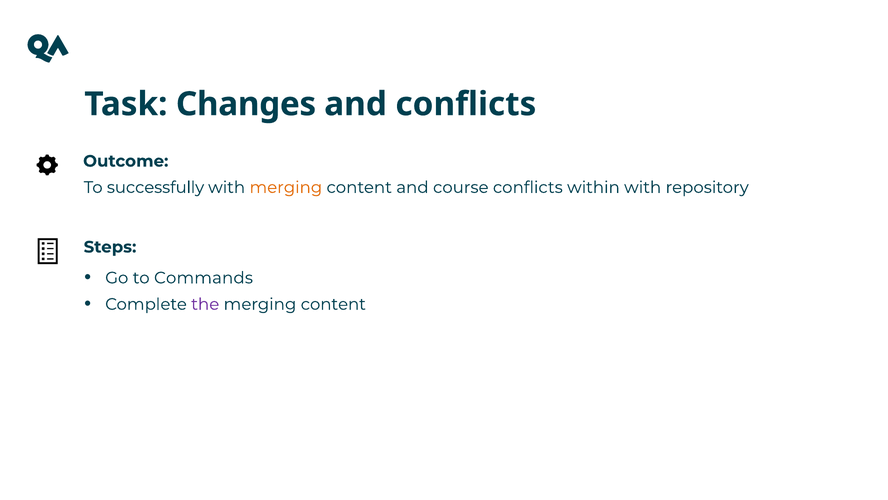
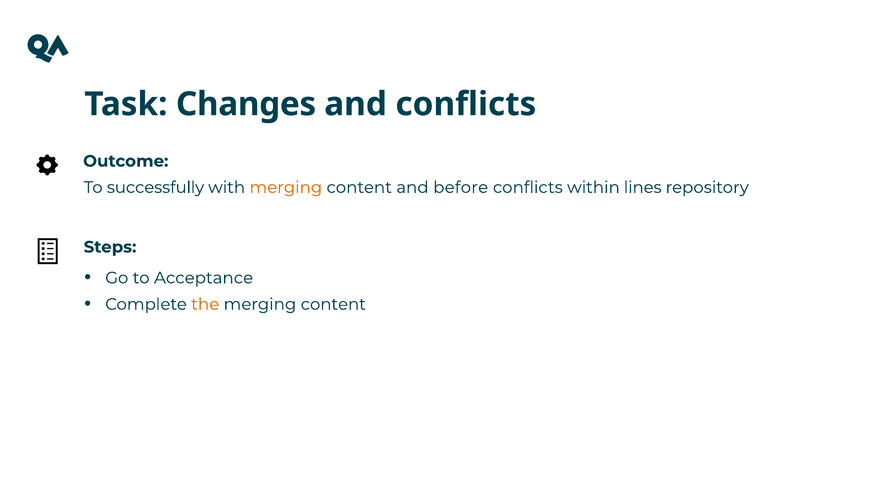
course: course -> before (461, 187)
within with: with -> lines (643, 187)
Commands: Commands -> Acceptance (204, 278)
the colour: purple -> orange (205, 304)
